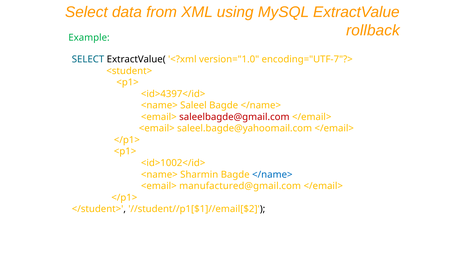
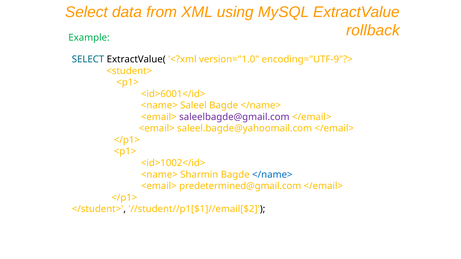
encoding="UTF-7"?>: encoding="UTF-7"?> -> encoding="UTF-9"?> (307, 59)
<id>4397</id>: <id>4397</id> -> <id>6001</id> (173, 94)
saleelbagde@gmail.com colour: red -> purple (234, 117)
manufactured@gmail.com: manufactured@gmail.com -> predetermined@gmail.com (240, 186)
